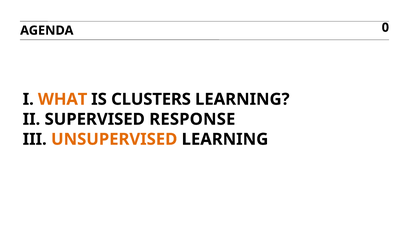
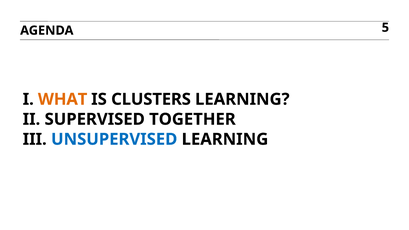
0: 0 -> 5 (385, 28)
RESPONSE: RESPONSE -> TOGETHER (192, 119)
UNSUPERVISED colour: orange -> blue (114, 139)
